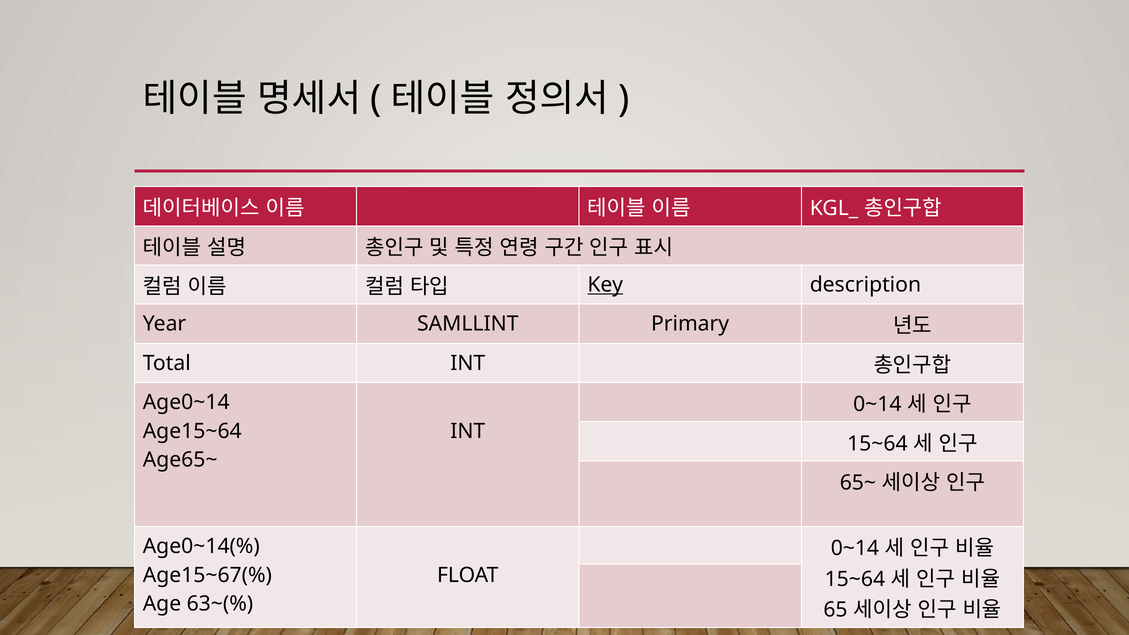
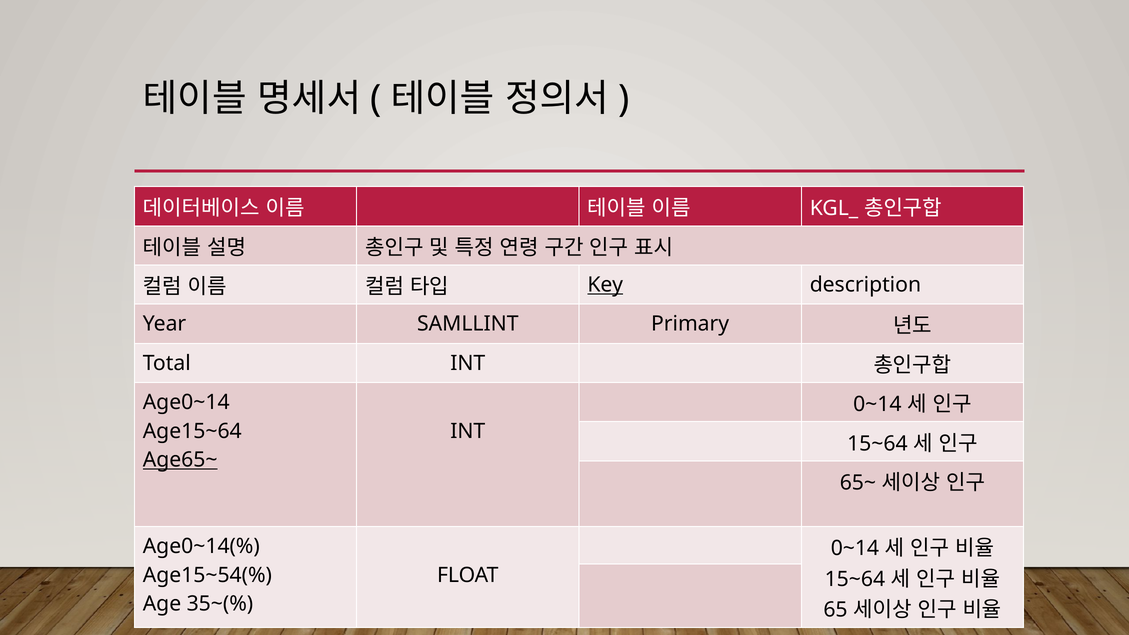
Age65~ underline: none -> present (180, 460)
Age15~67(%: Age15~67(% -> Age15~54(% (207, 575)
63~(%: 63~(% -> 35~(% (220, 604)
